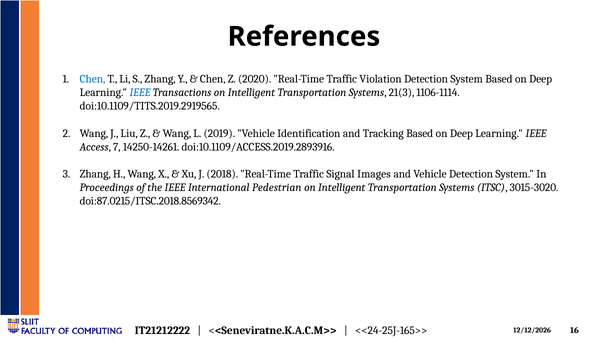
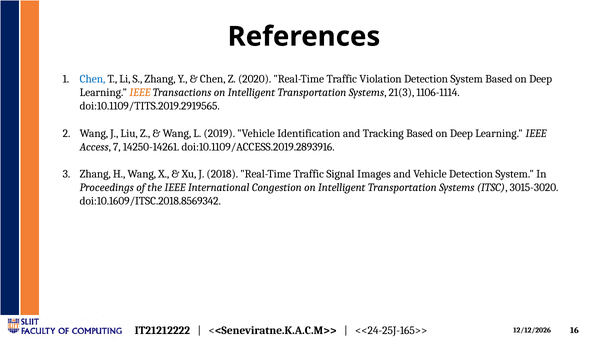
IEEE colour: blue -> orange (140, 93)
Pedestrian: Pedestrian -> Congestion (277, 188)
doi:87.0215/ITSC.2018.8569342: doi:87.0215/ITSC.2018.8569342 -> doi:10.1609/ITSC.2018.8569342 (150, 201)
